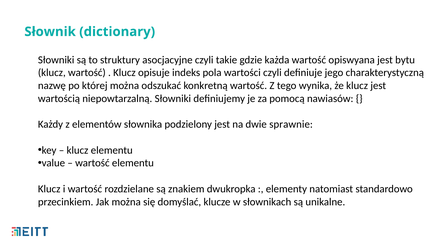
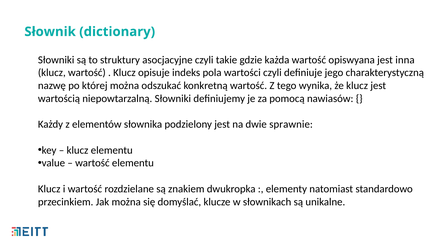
bytu: bytu -> inna (405, 60)
